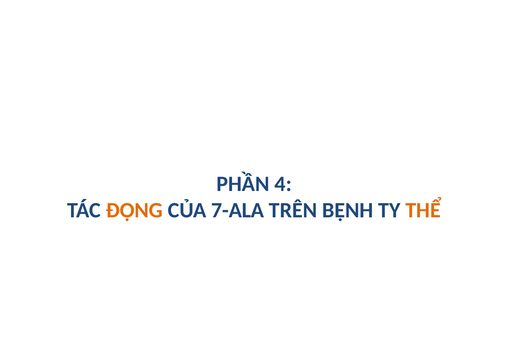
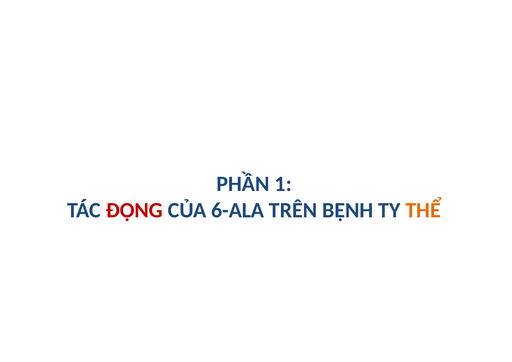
4: 4 -> 1 (283, 184)
ĐỘNG colour: orange -> red (134, 210)
7-ALA: 7-ALA -> 6-ALA (238, 210)
